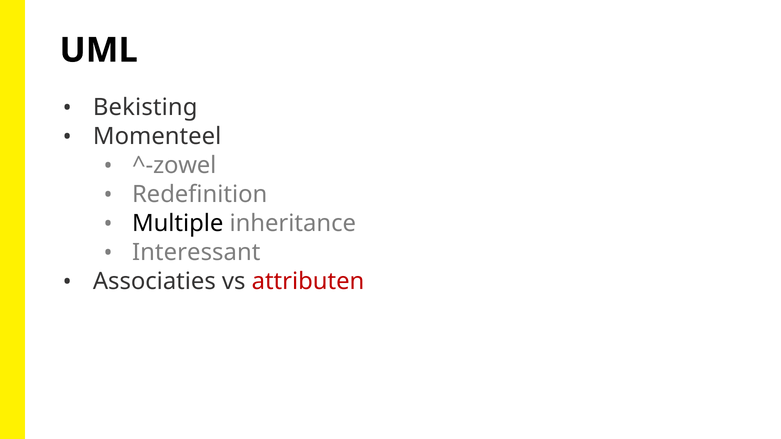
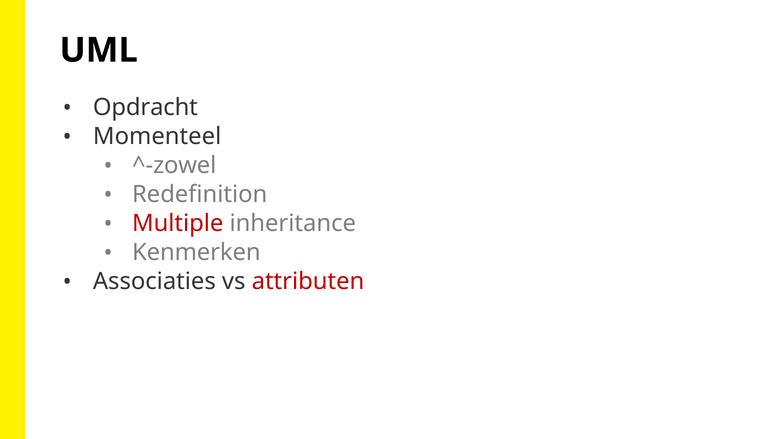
Bekisting: Bekisting -> Opdracht (145, 108)
Multiple colour: black -> red (178, 224)
Interessant: Interessant -> Kenmerken (196, 253)
